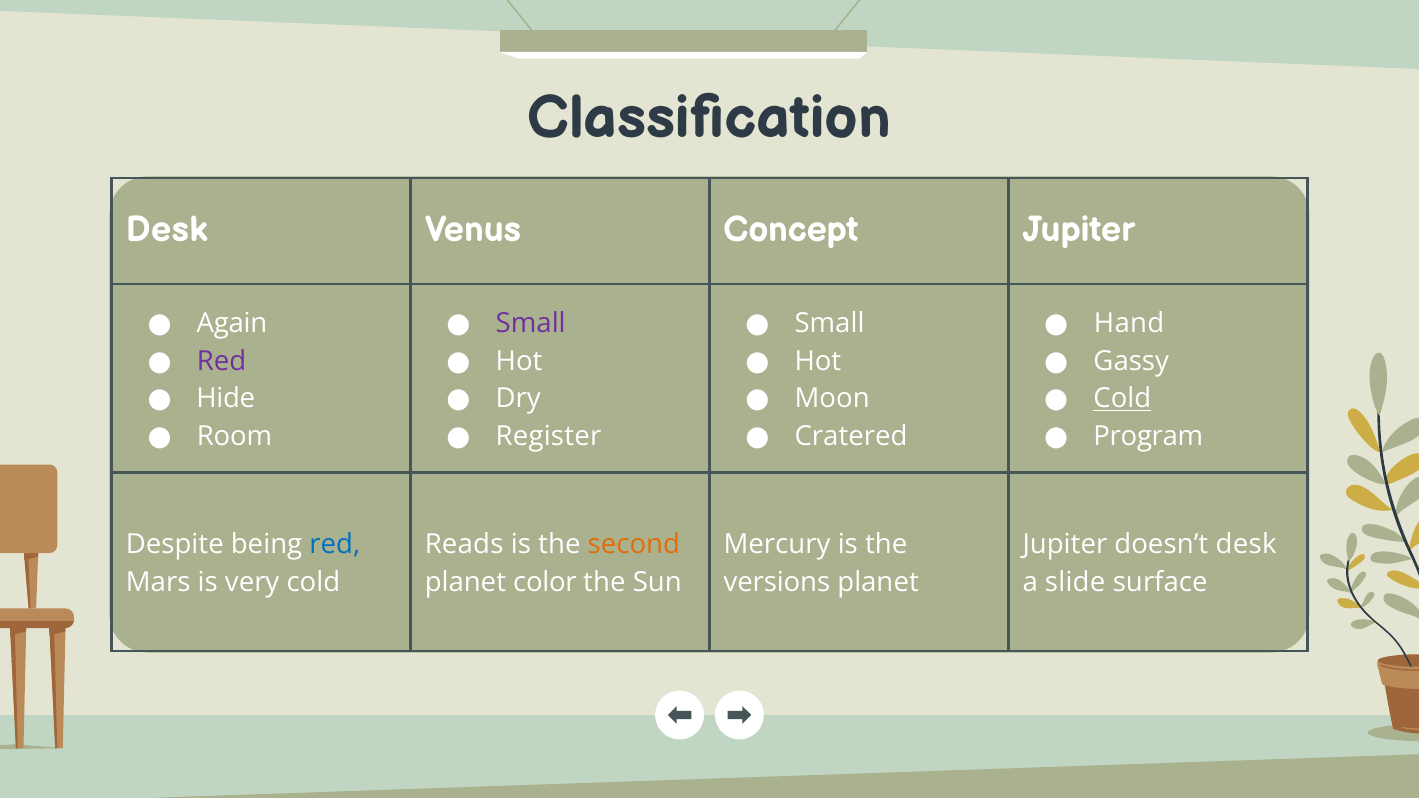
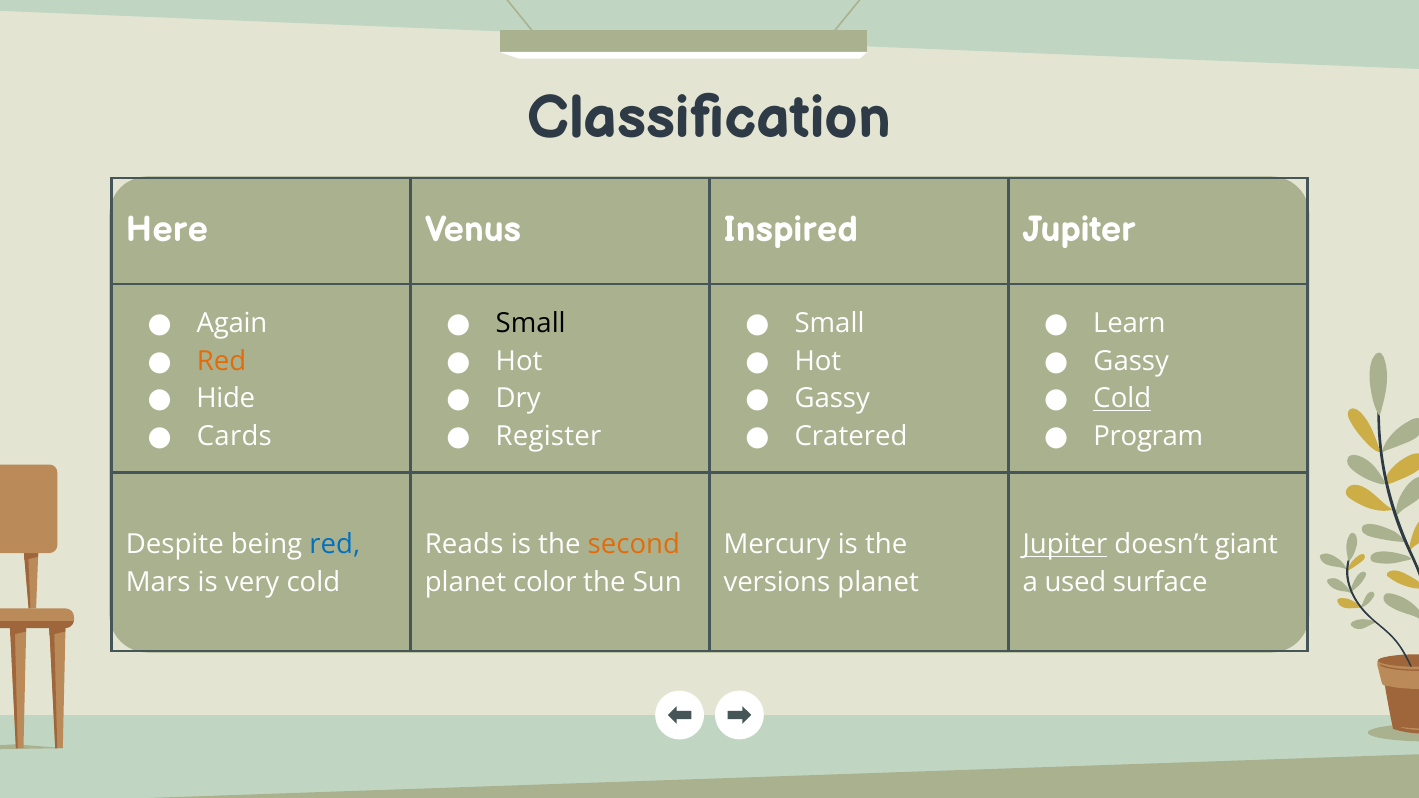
Desk: Desk -> Here (167, 230)
Concept: Concept -> Inspired (791, 230)
Small colour: purple -> black (531, 324)
Hand: Hand -> Learn (1129, 324)
Red colour: purple -> orange (221, 361)
Moon: Moon -> Gassy (832, 399)
Room: Room -> Cards (234, 436)
Jupiter underline: none -> present (1065, 545)
doesn’t desk: desk -> giant (1246, 545)
slide: slide -> used (1075, 582)
